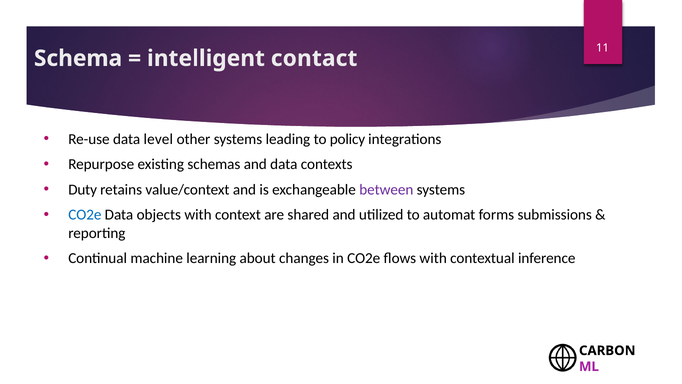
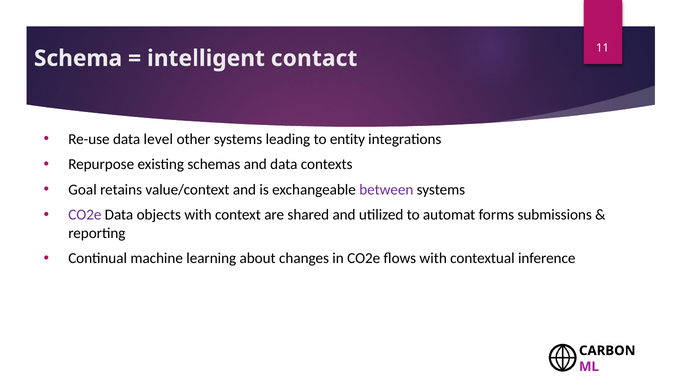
policy: policy -> entity (347, 139)
Duty: Duty -> Goal (83, 190)
CO2e colour: blue -> purple (85, 215)
